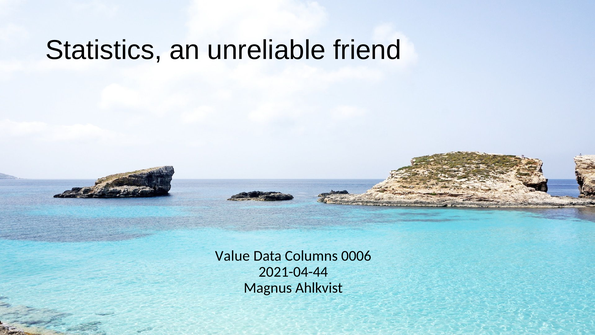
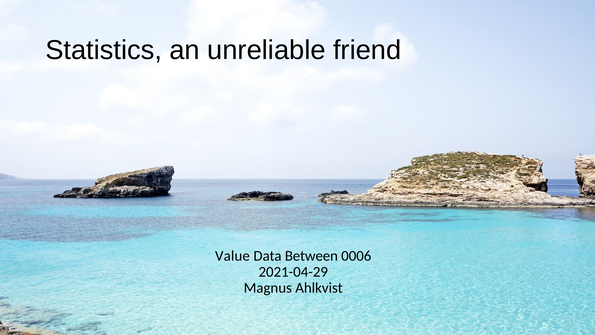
Columns: Columns -> Between (311, 256)
2021-04-44: 2021-04-44 -> 2021-04-29 (293, 272)
